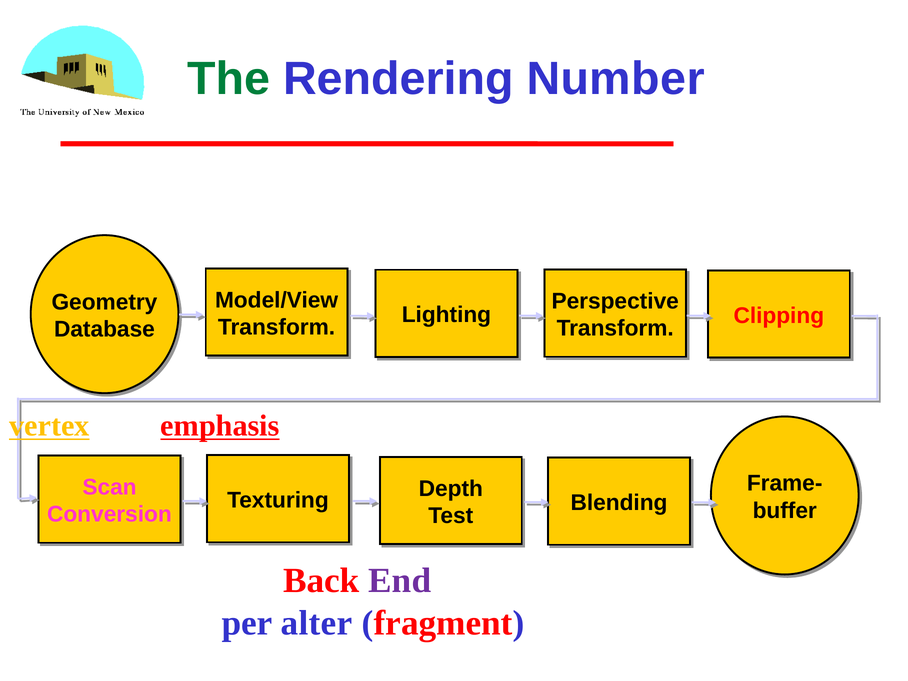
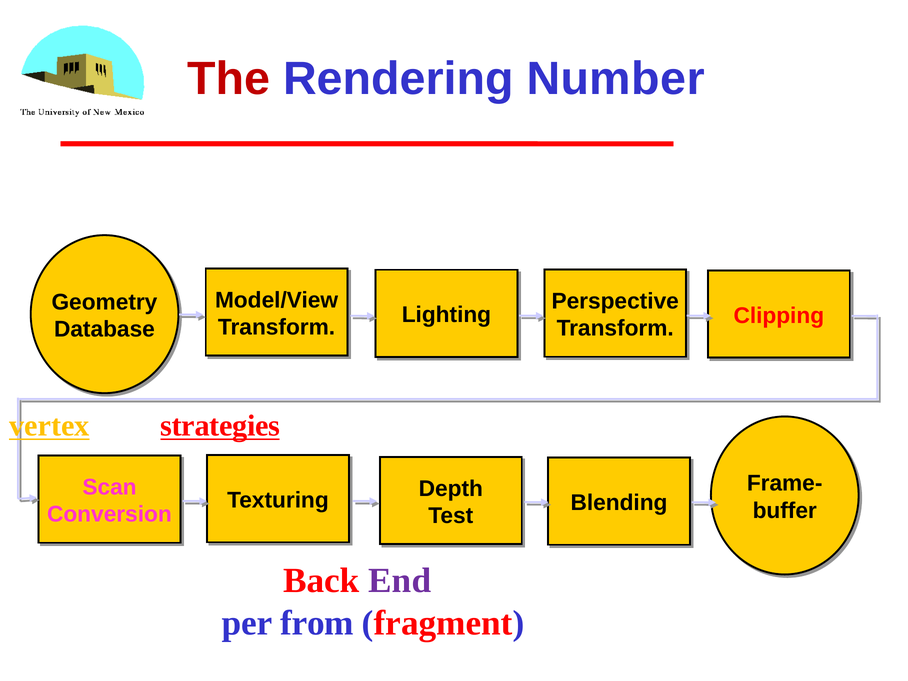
The colour: green -> red (229, 79)
emphasis: emphasis -> strategies (220, 426)
alter: alter -> from (317, 623)
